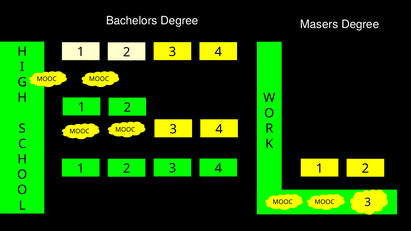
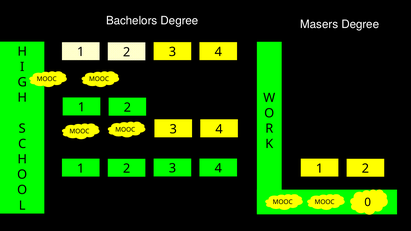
MOOC 3: 3 -> 0 (368, 202)
